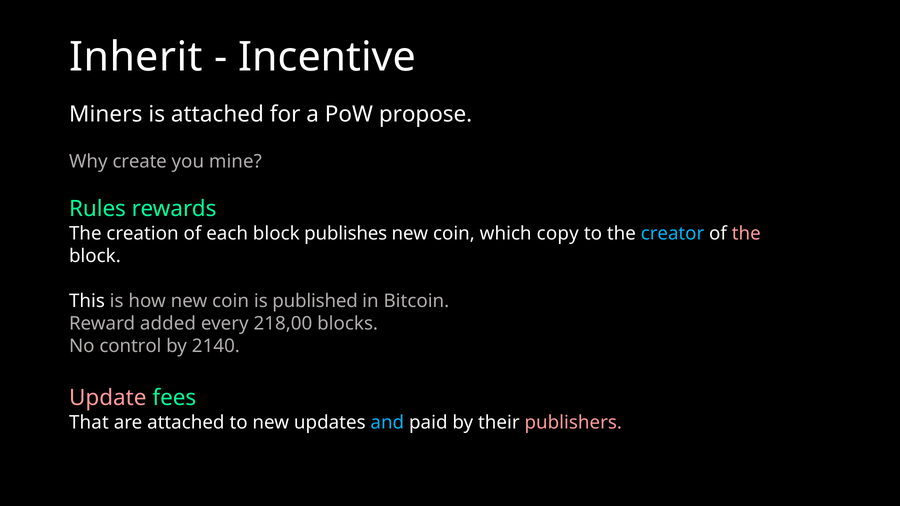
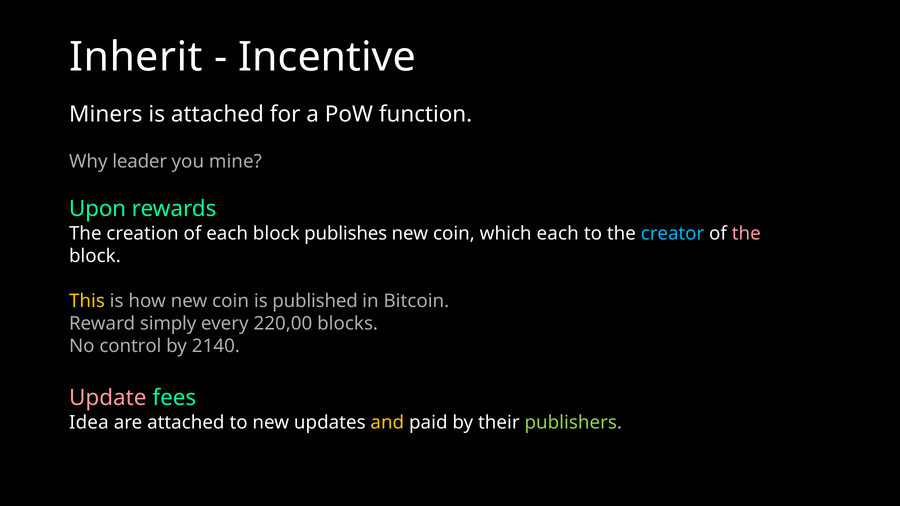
propose: propose -> function (426, 115)
create: create -> leader (140, 162)
Rules: Rules -> Upon (98, 209)
which copy: copy -> each (558, 234)
This colour: white -> yellow (87, 301)
added: added -> simply (168, 324)
218,00: 218,00 -> 220,00 (283, 324)
That: That -> Idea (89, 423)
and colour: light blue -> yellow (387, 423)
publishers colour: pink -> light green (573, 423)
